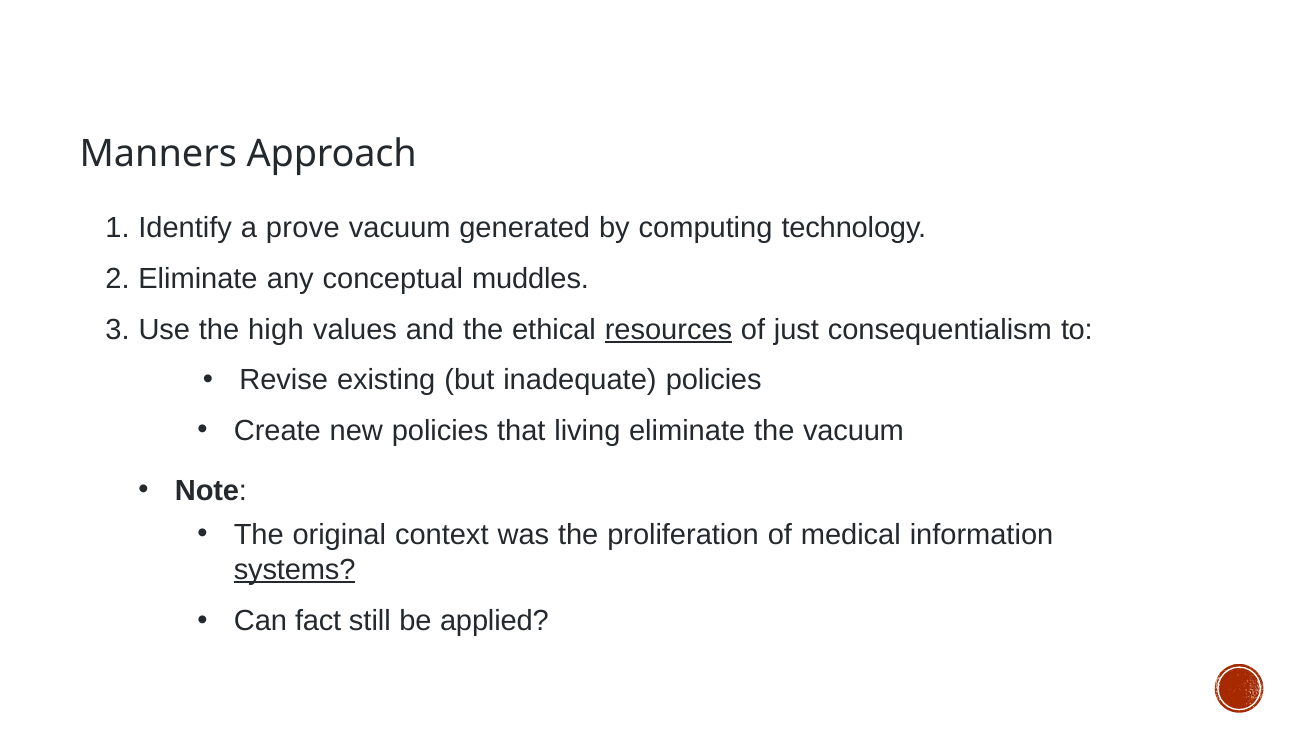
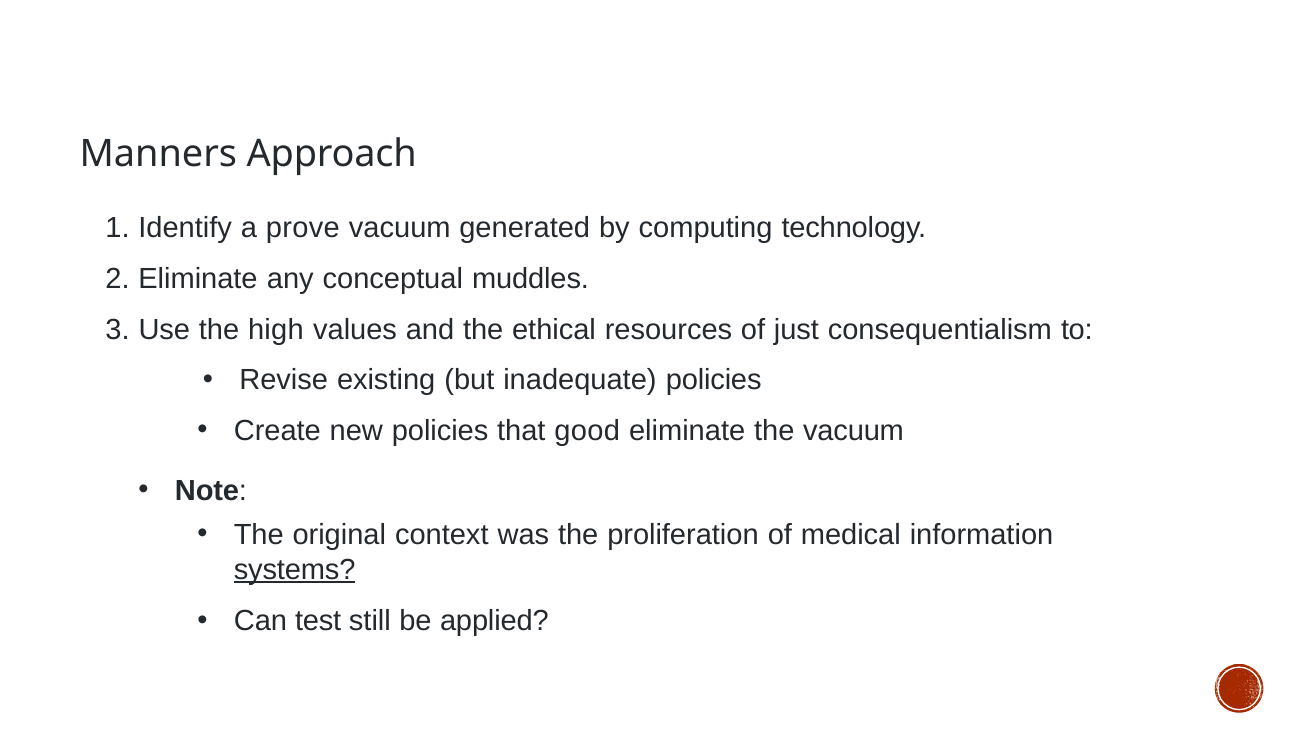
resources underline: present -> none (668, 329)
living: living -> good (587, 431)
fact: fact -> test (318, 621)
